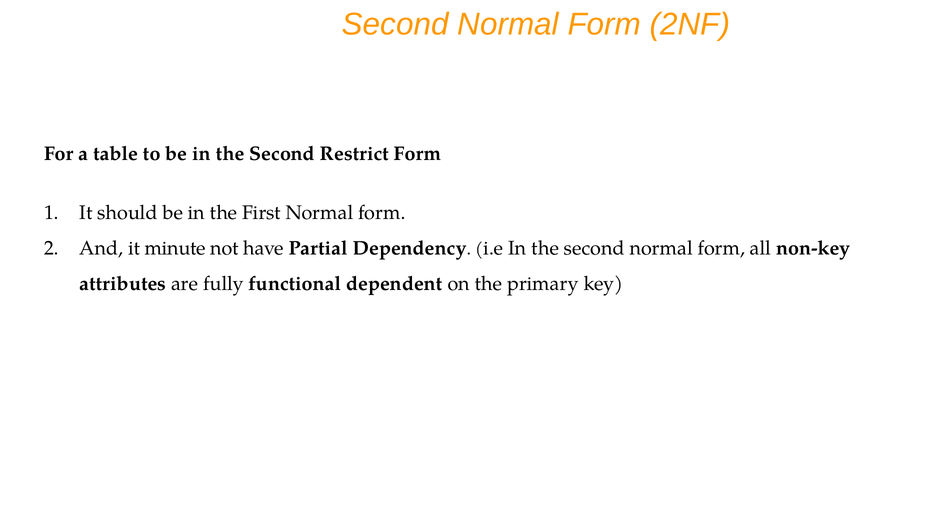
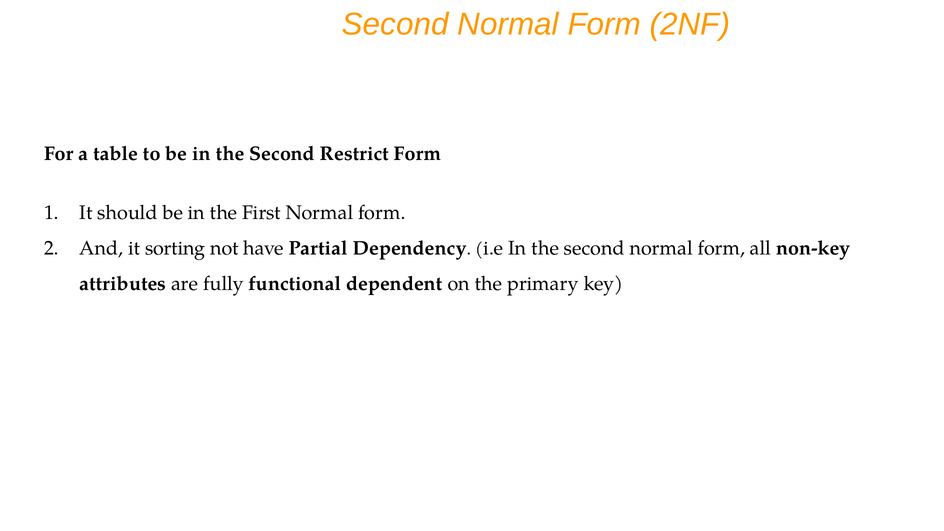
minute: minute -> sorting (175, 248)
